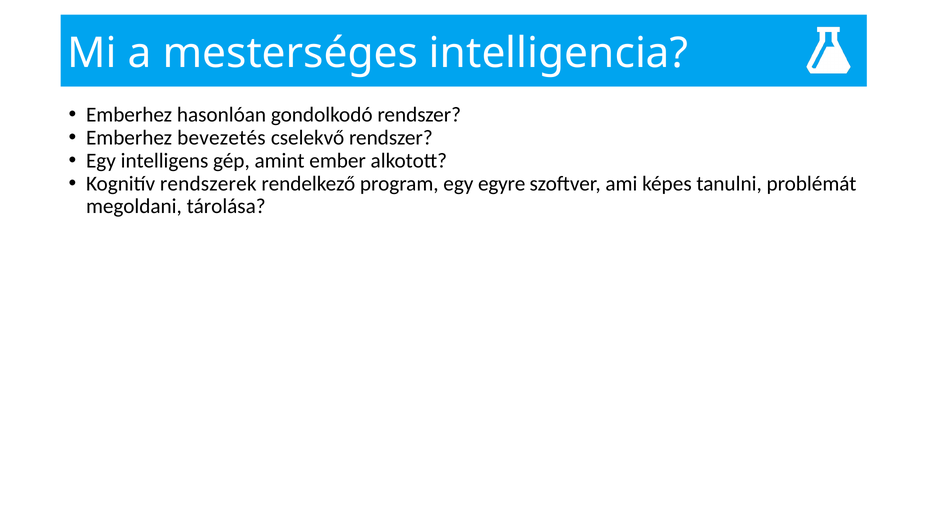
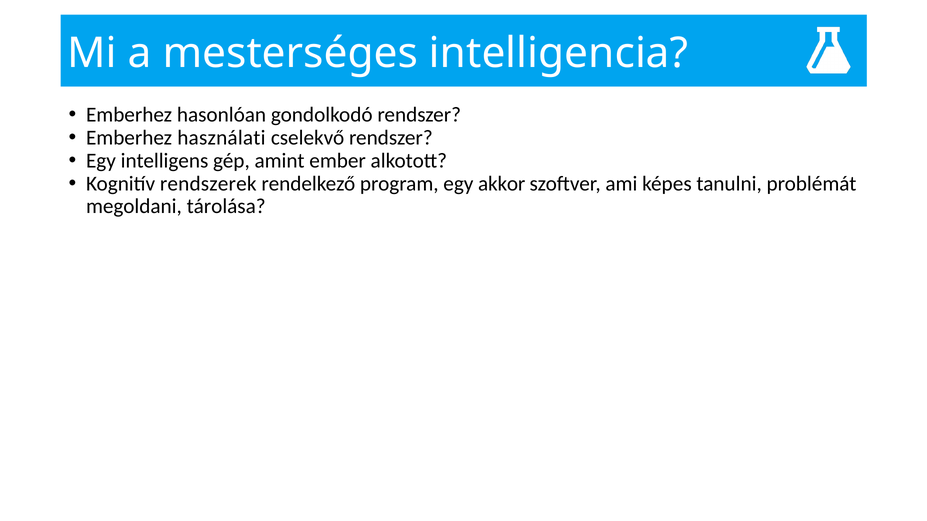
bevezetés: bevezetés -> használati (221, 138)
egyre: egyre -> akkor (502, 184)
